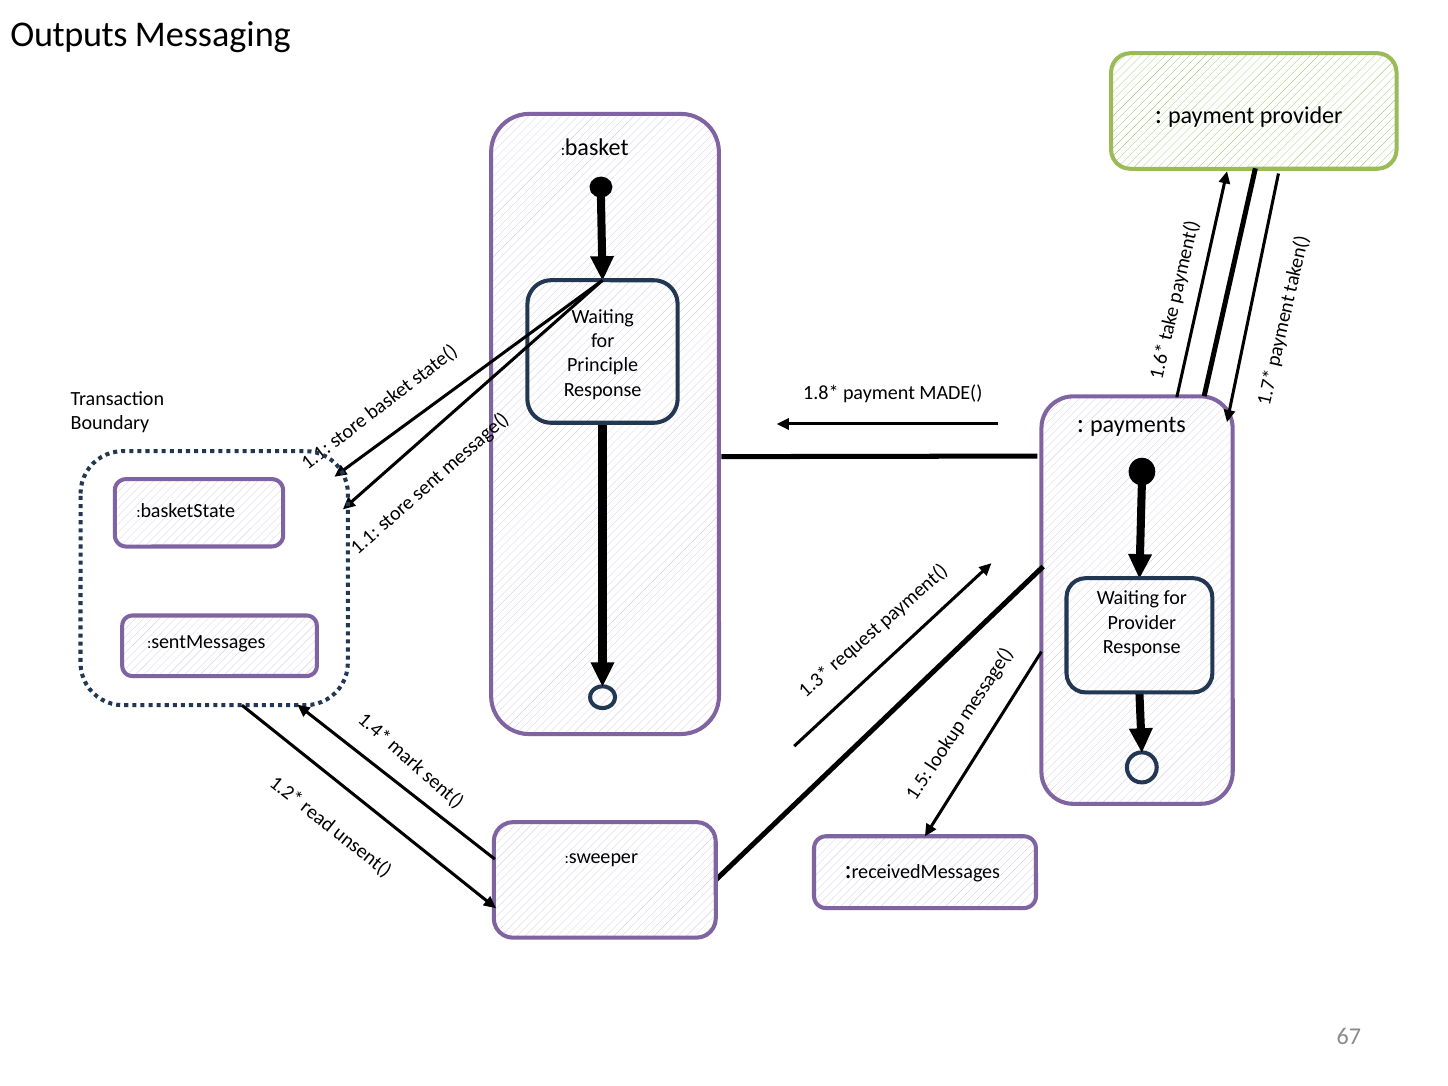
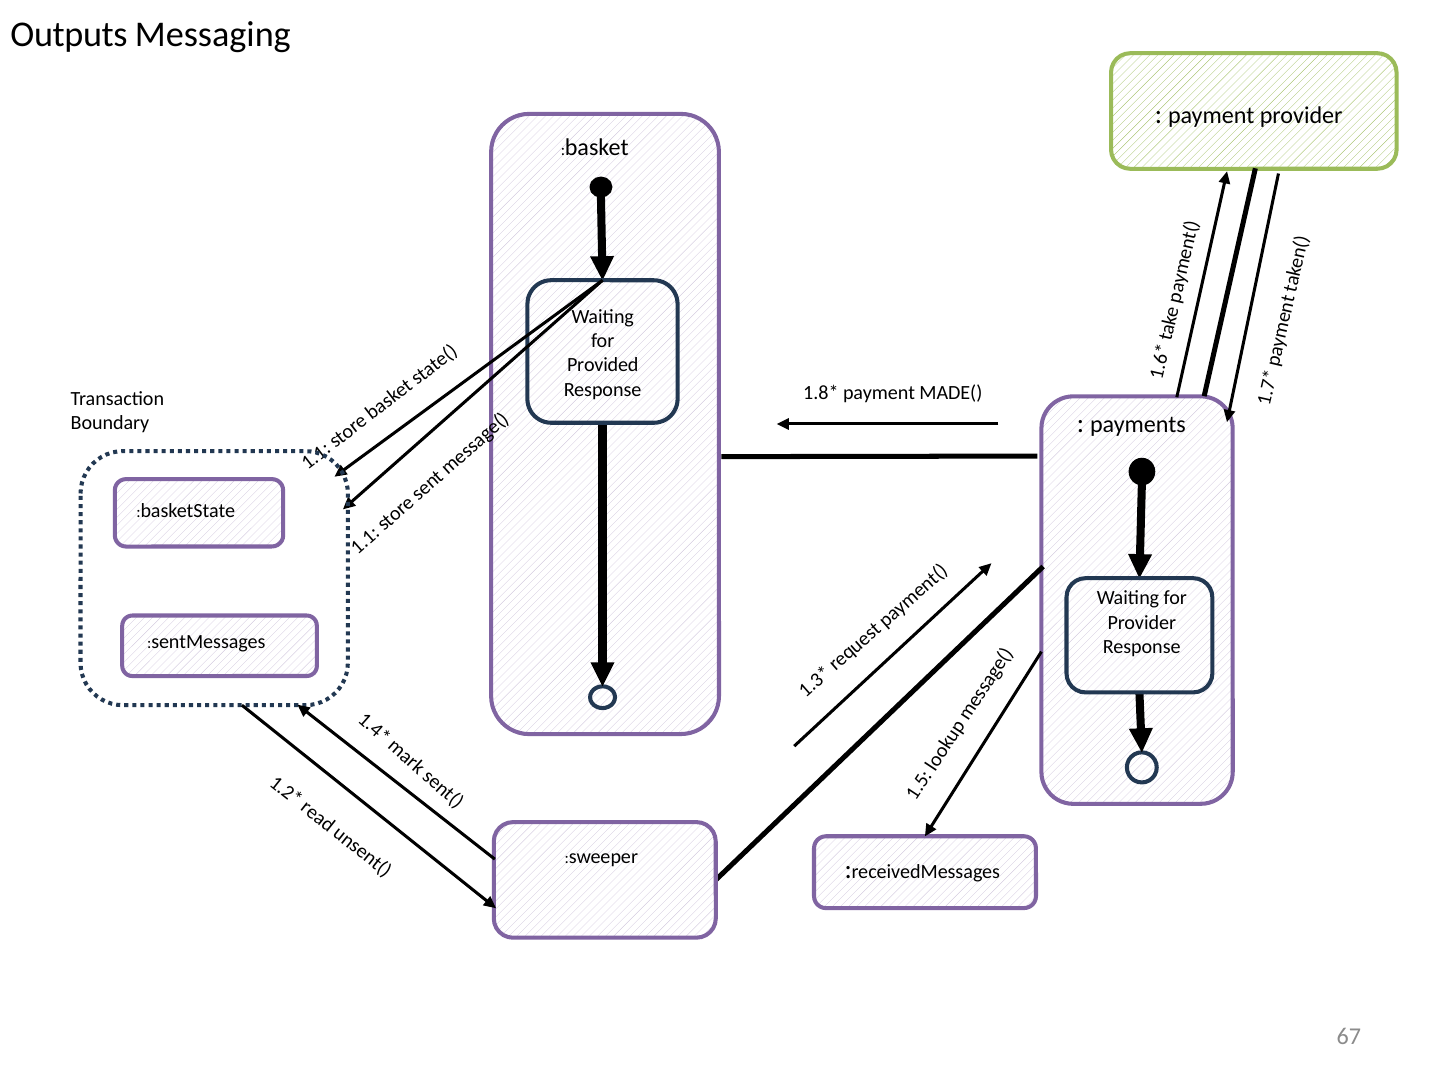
Principle: Principle -> Provided (603, 365)
